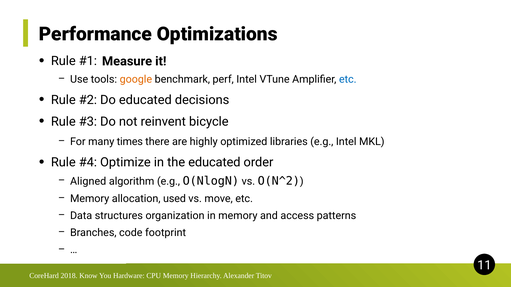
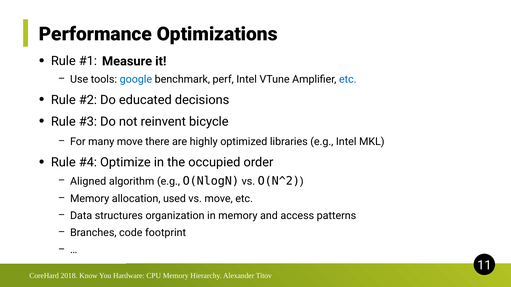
google colour: orange -> blue (136, 79)
many times: times -> move (130, 142)
the educated: educated -> occupied (214, 163)
